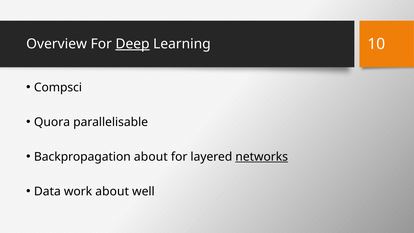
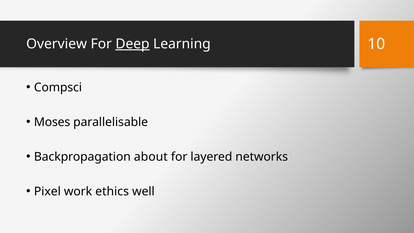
Quora: Quora -> Moses (52, 122)
networks underline: present -> none (262, 157)
Data: Data -> Pixel (47, 191)
work about: about -> ethics (112, 191)
